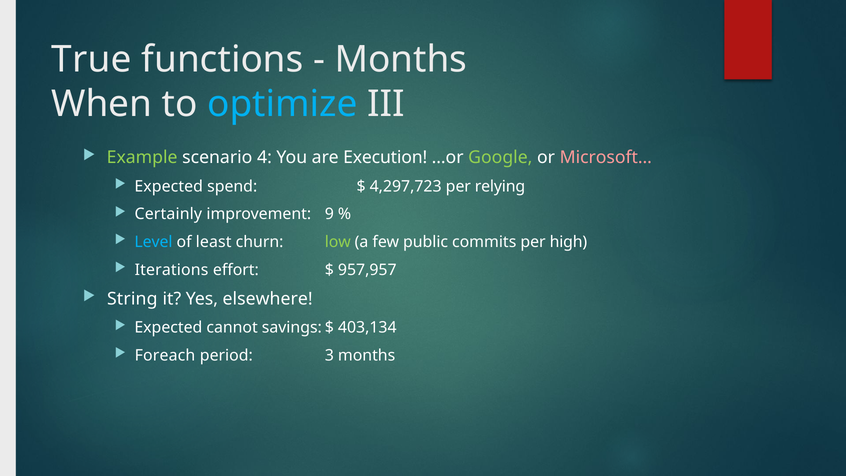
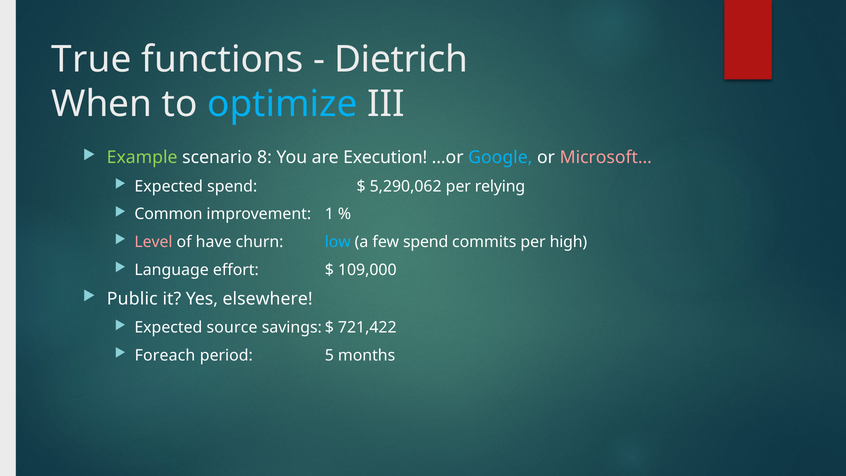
Months: Months -> Dietrich (401, 59)
4: 4 -> 8 (264, 157)
Google colour: light green -> light blue (500, 157)
4,297,723: 4,297,723 -> 5,290,062 (406, 186)
Certainly: Certainly -> Common (168, 214)
9: 9 -> 1 (329, 214)
Level colour: light blue -> pink (154, 242)
least: least -> have (214, 242)
low colour: light green -> light blue (338, 242)
few public: public -> spend (426, 242)
Iterations: Iterations -> Language (172, 270)
957,957: 957,957 -> 109,000 (367, 270)
String: String -> Public (132, 299)
cannot: cannot -> source (232, 328)
403,134: 403,134 -> 721,422 (367, 328)
3: 3 -> 5 (329, 355)
